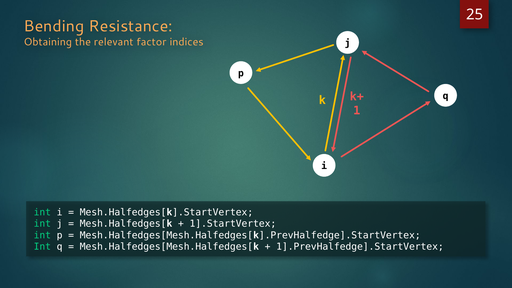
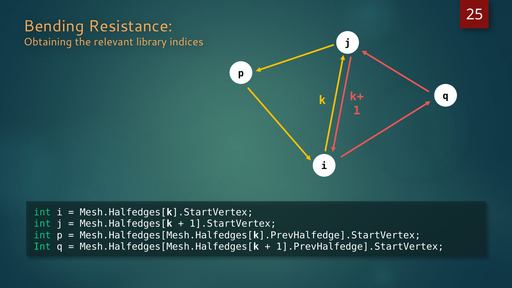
factor: factor -> library (152, 42)
